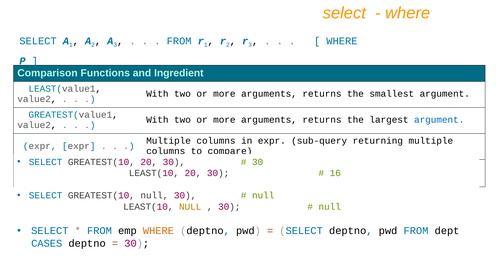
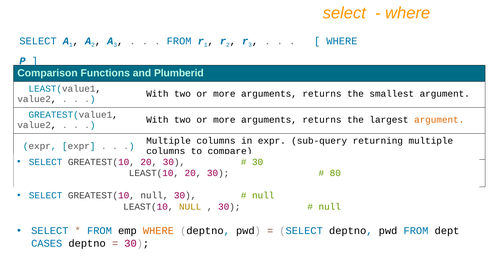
Ingredient: Ingredient -> Plumberid (179, 73)
argument colour: blue -> orange (439, 120)
16: 16 -> 80 (335, 173)
